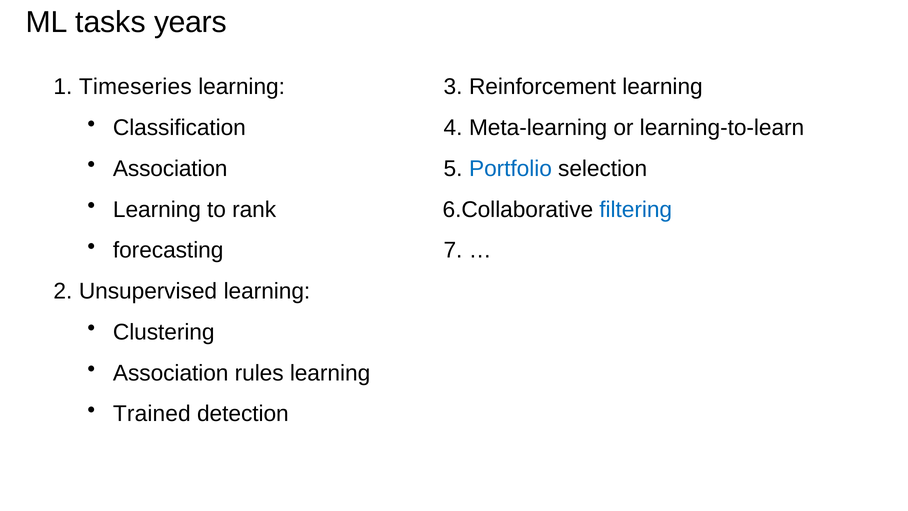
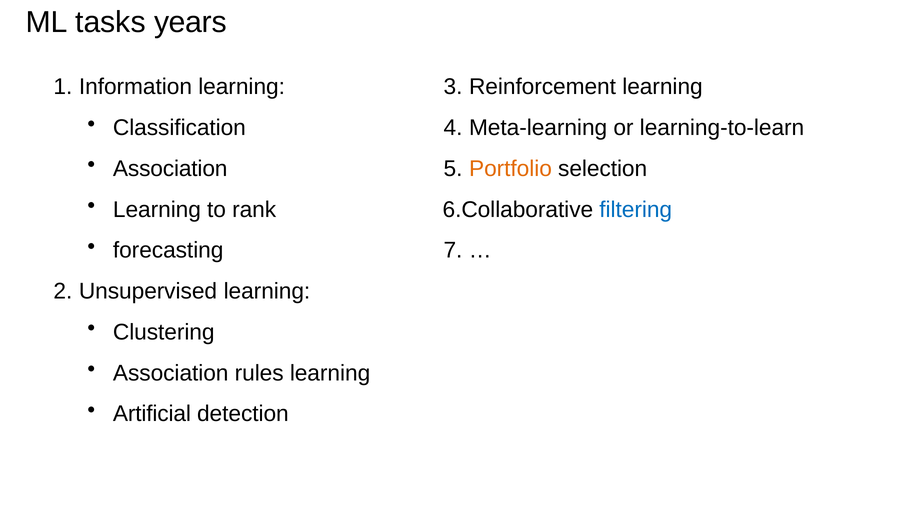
Timeseries: Timeseries -> Information (135, 87)
Portfolio colour: blue -> orange (510, 169)
Trained: Trained -> Artificial (152, 414)
